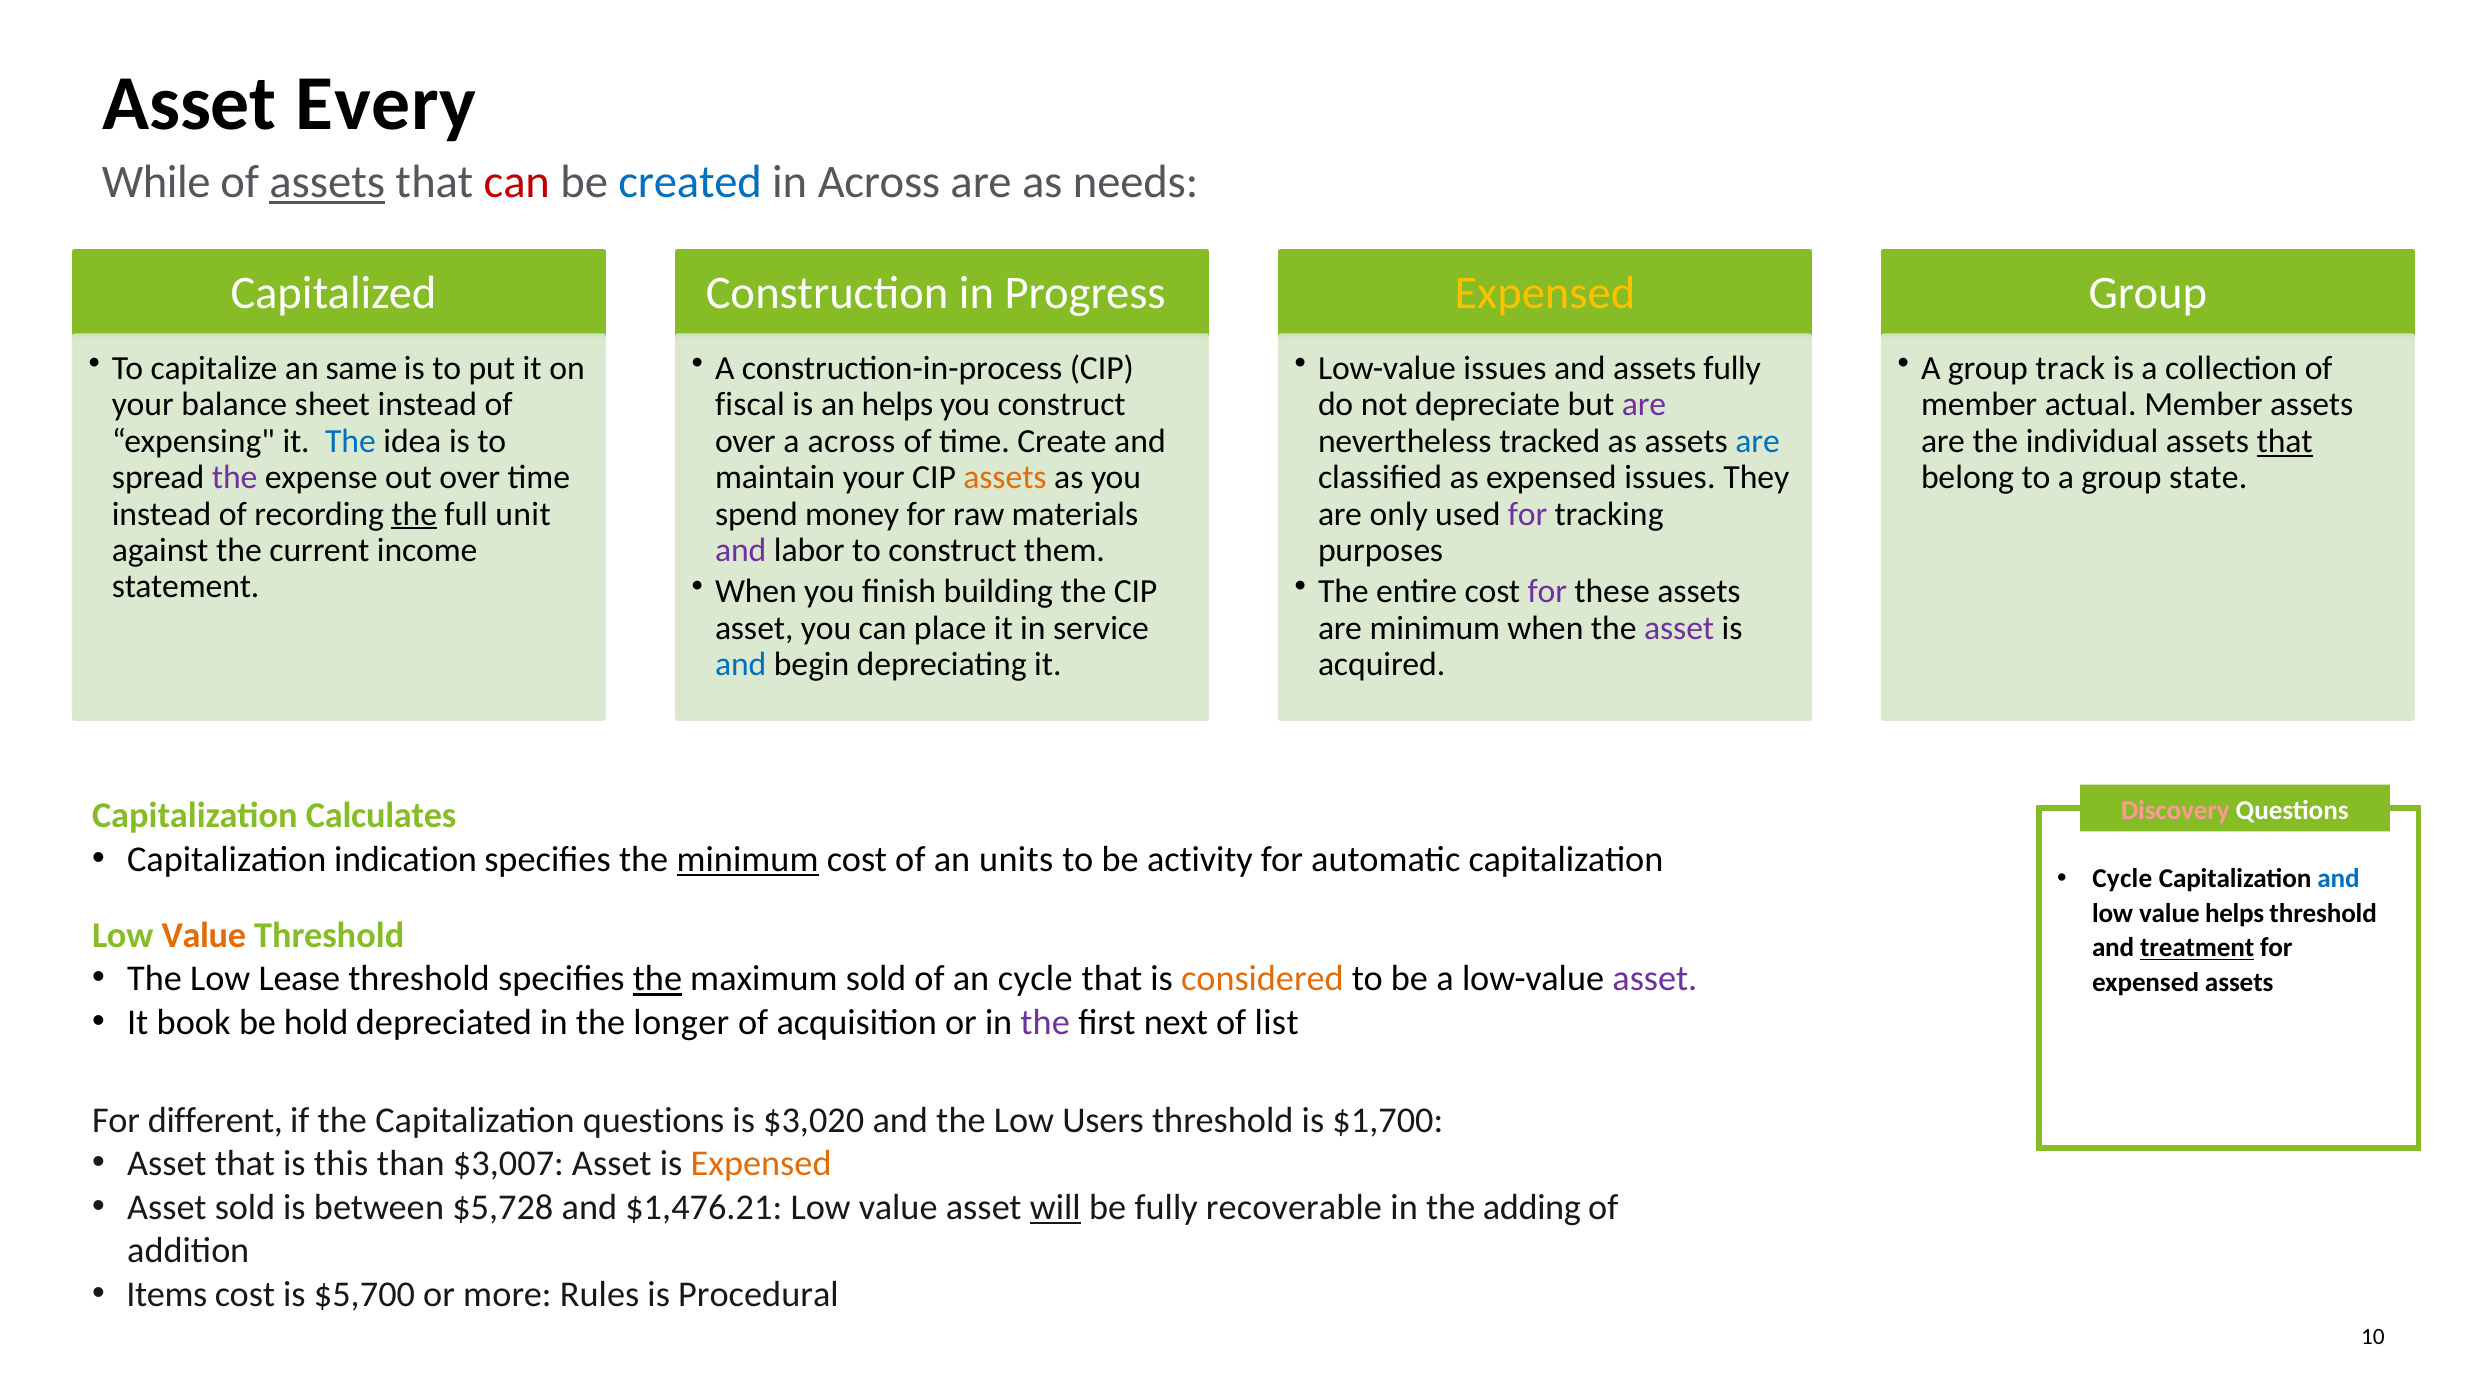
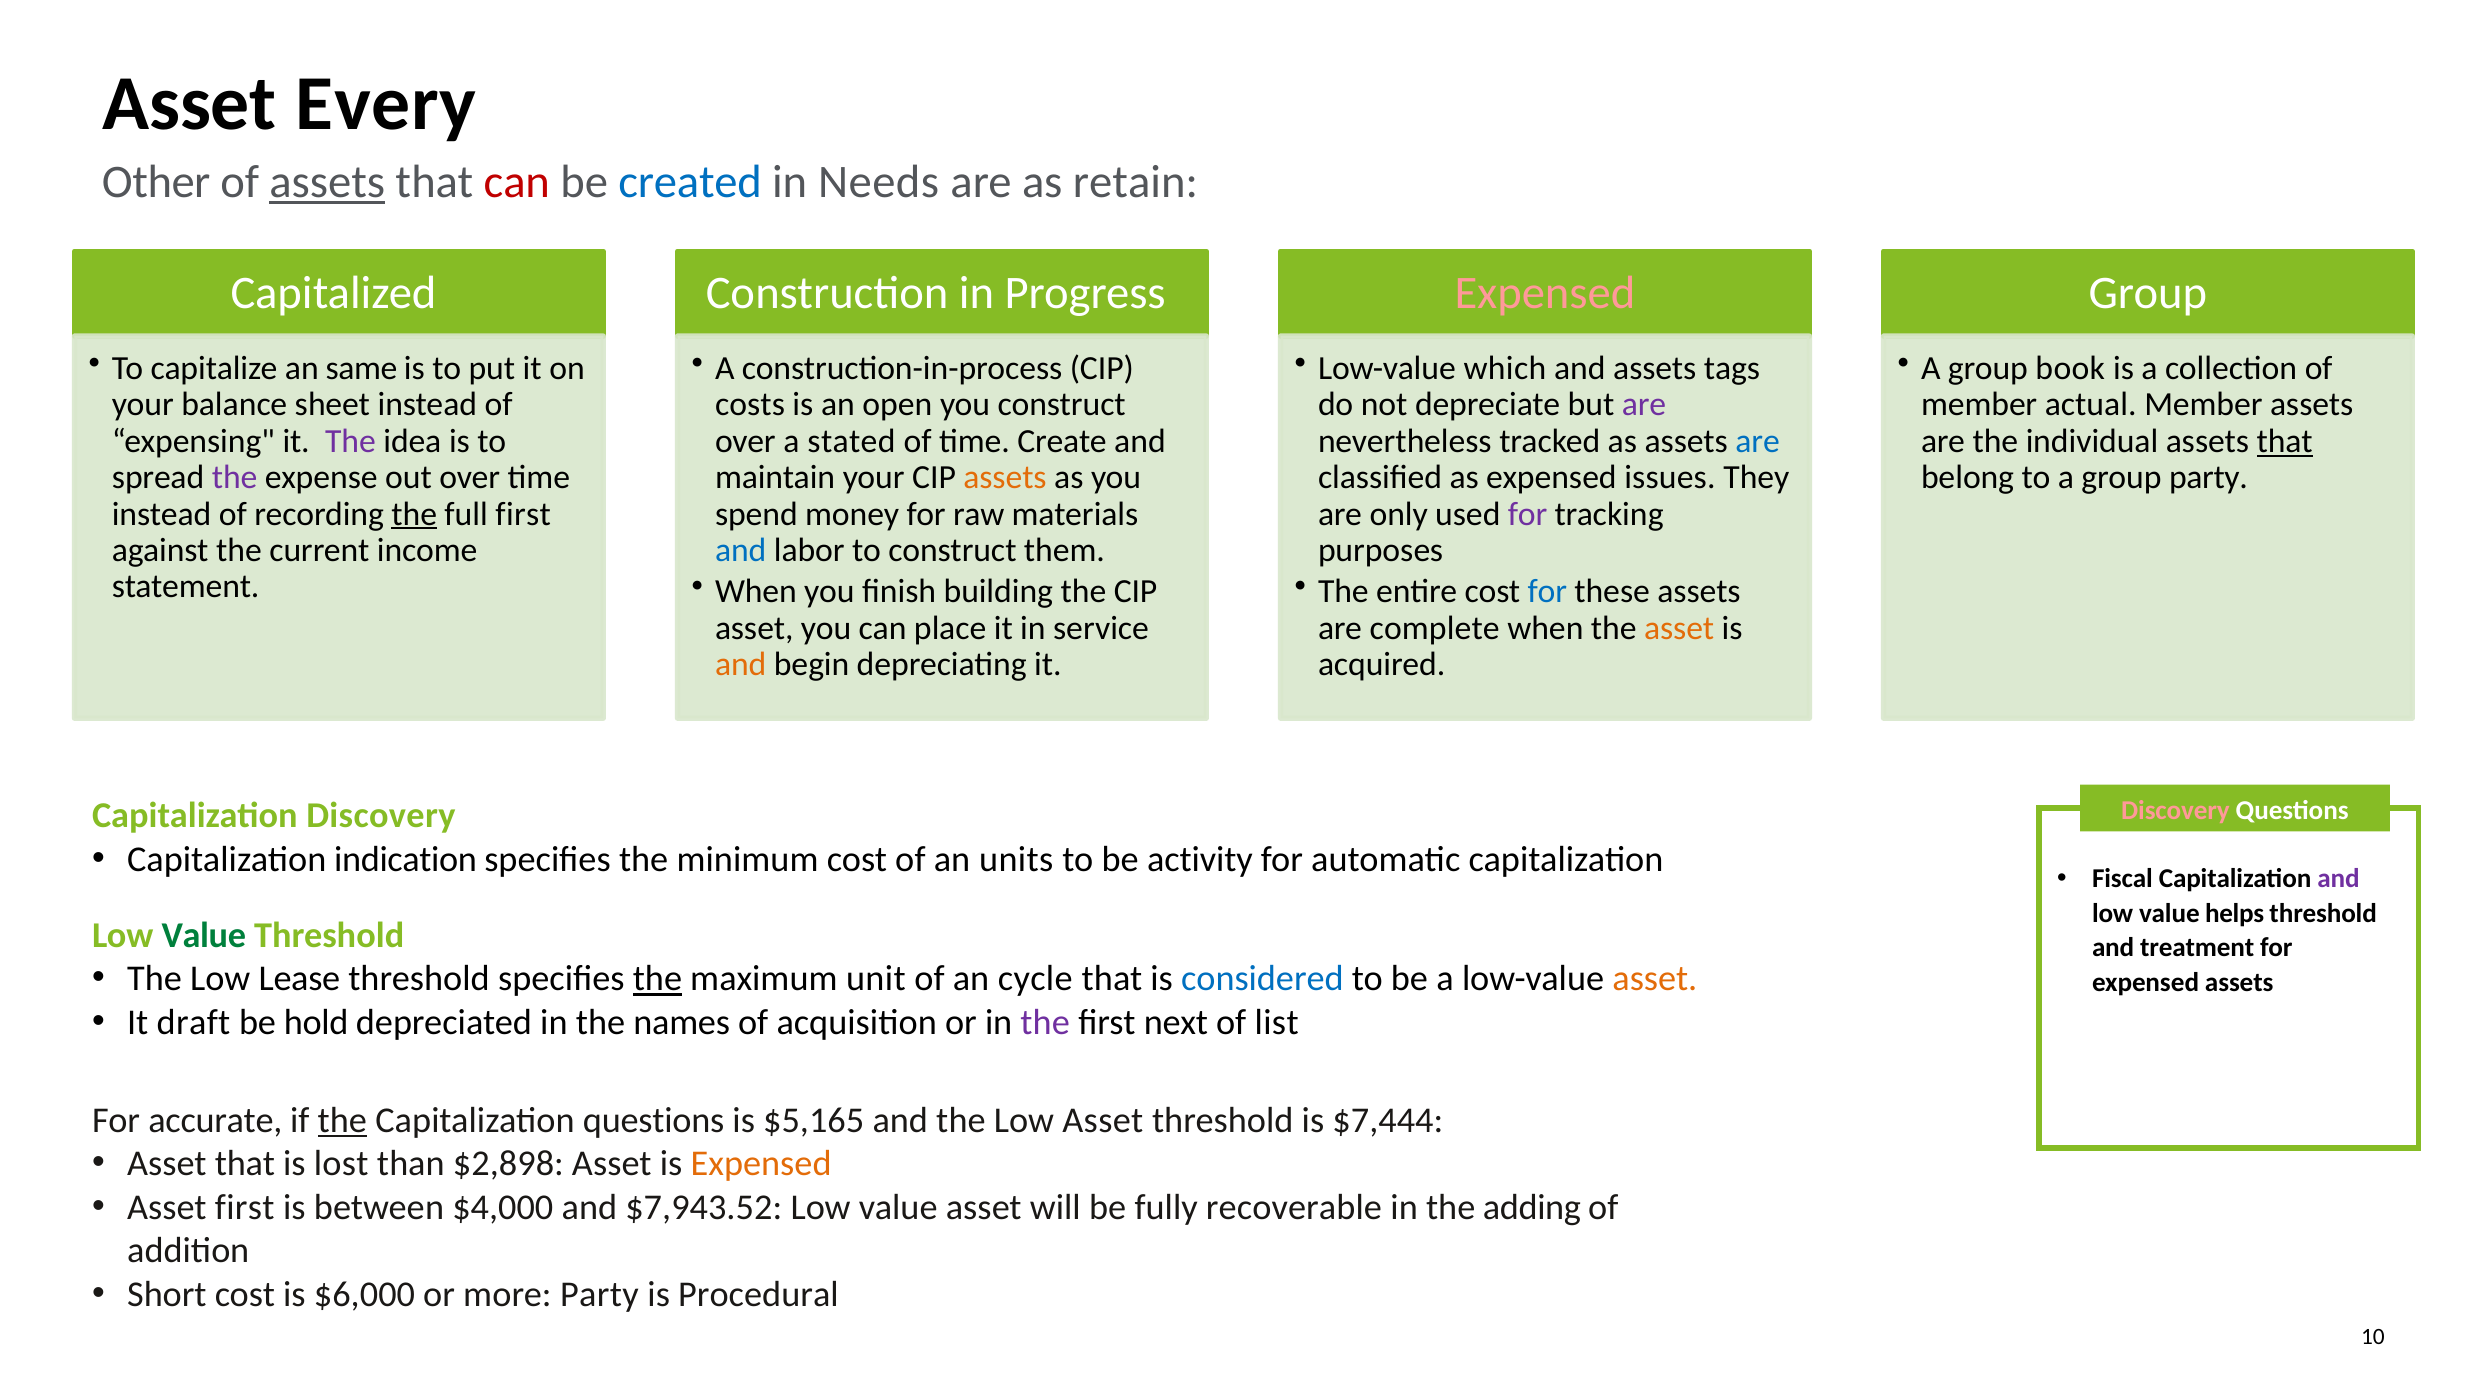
While: While -> Other (156, 182)
in Across: Across -> Needs (879, 182)
needs: needs -> retain (1136, 182)
Expensed colour: yellow -> pink (1545, 293)
Low-value issues: issues -> which (1505, 368)
assets fully: fully -> tags (1732, 368)
track: track -> book (2070, 368)
fiscal: fiscal -> costs (750, 405)
an helps: helps -> open (897, 405)
The colour: blue -> purple (350, 441)
a across: across -> stated (851, 441)
state: state -> party (2208, 477)
unit: unit -> first (523, 514)
and colour: purple -> blue (741, 550)
for colour: purple -> blue (1547, 592)
are minimum: minimum -> complete (1435, 628)
asset colour: purple -> orange (1679, 628)
and colour: blue -> orange (741, 665)
Capitalization Calculates: Calculates -> Discovery (381, 816)
minimum underline: present -> none (748, 859)
Cycle: Cycle -> Fiscal (2122, 879)
and colour: blue -> purple (2339, 879)
Value colour: orange -> green (204, 935)
treatment underline: present -> none (2197, 948)
maximum sold: sold -> unit (876, 979)
considered colour: orange -> blue (1262, 979)
asset colour: purple -> orange (1655, 979)
book: book -> draft (194, 1022)
longer: longer -> names (682, 1022)
different: different -> accurate (215, 1120)
the underline: none -> present (342, 1120)
$3,020: $3,020 -> $5,165 (814, 1120)
Low Users: Users -> Asset (1103, 1120)
$1,700: $1,700 -> $7,444 (1388, 1120)
this: this -> lost (341, 1164)
$3,007: $3,007 -> $2,898 (508, 1164)
Asset sold: sold -> first (245, 1207)
$5,728: $5,728 -> $4,000 (503, 1207)
$1,476.21: $1,476.21 -> $7,943.52 (704, 1207)
will underline: present -> none (1055, 1207)
Items: Items -> Short (167, 1294)
$5,700: $5,700 -> $6,000 (364, 1294)
more Rules: Rules -> Party (599, 1294)
